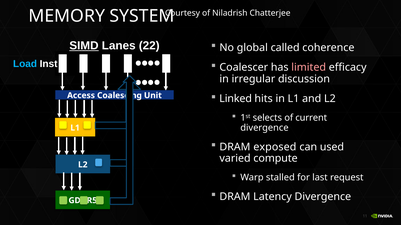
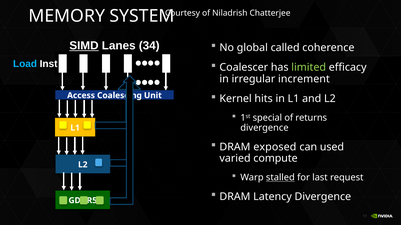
22: 22 -> 34 (149, 46)
limited colour: pink -> light green (309, 68)
discussion: discussion -> increment (304, 79)
Linked: Linked -> Kernel (236, 99)
selects: selects -> special (267, 118)
current: current -> returns (311, 118)
stalled underline: none -> present (280, 178)
